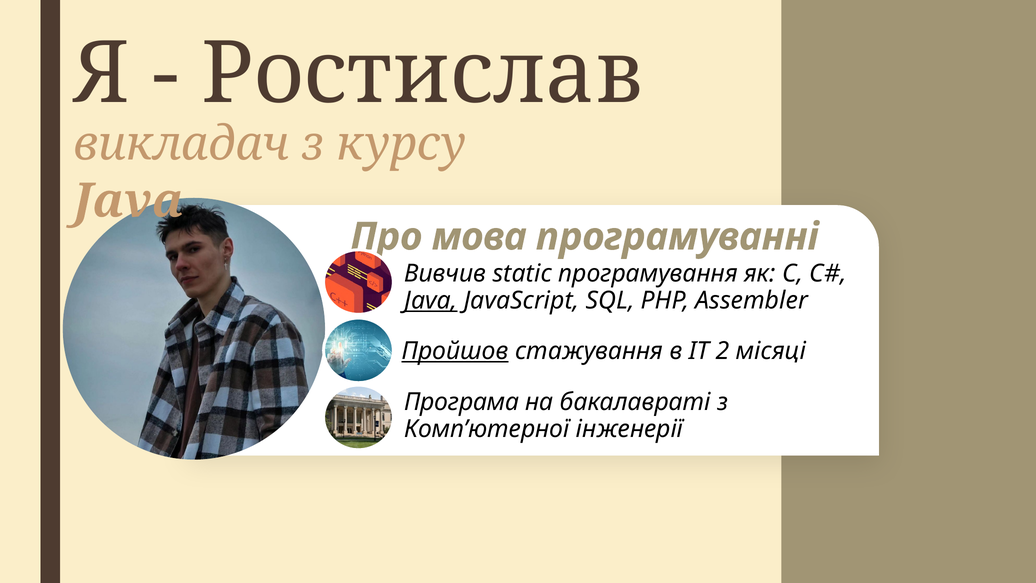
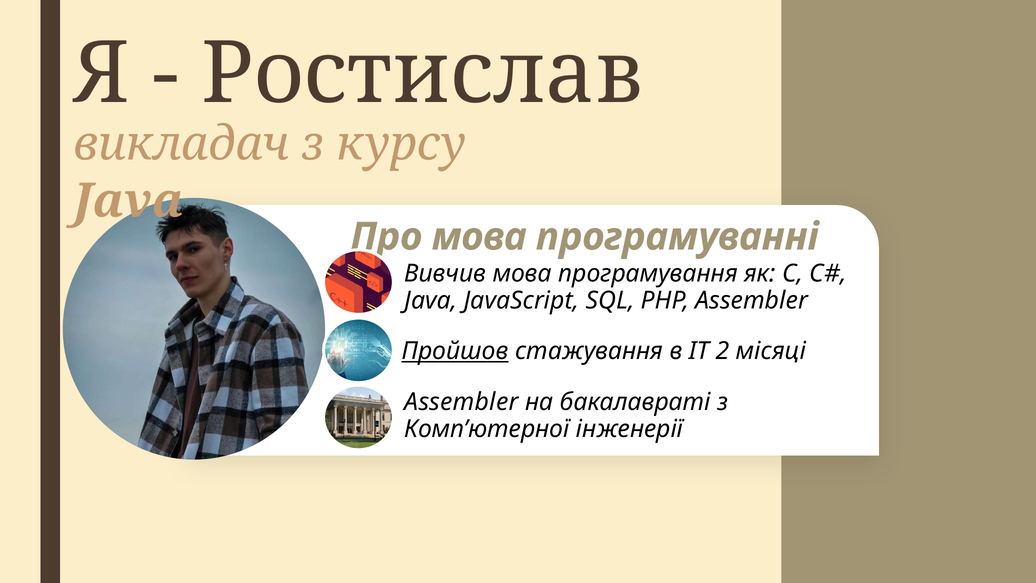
Вивчив static: static -> мова (522, 274)
Java underline: present -> none (431, 300)
Програма: Програма -> Assembler (461, 402)
